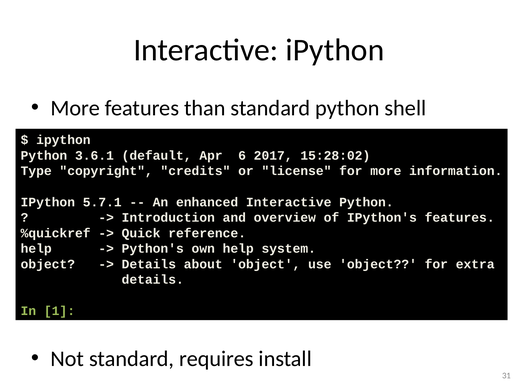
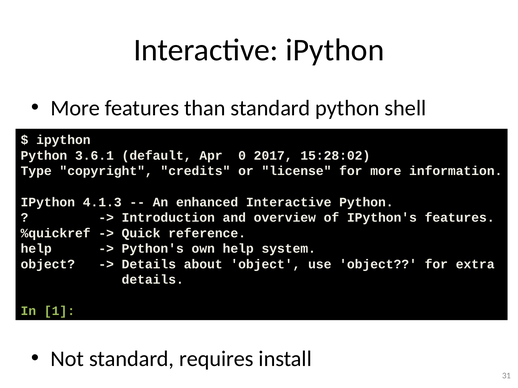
6: 6 -> 0 (242, 156)
5.7.1: 5.7.1 -> 4.1.3 (102, 202)
